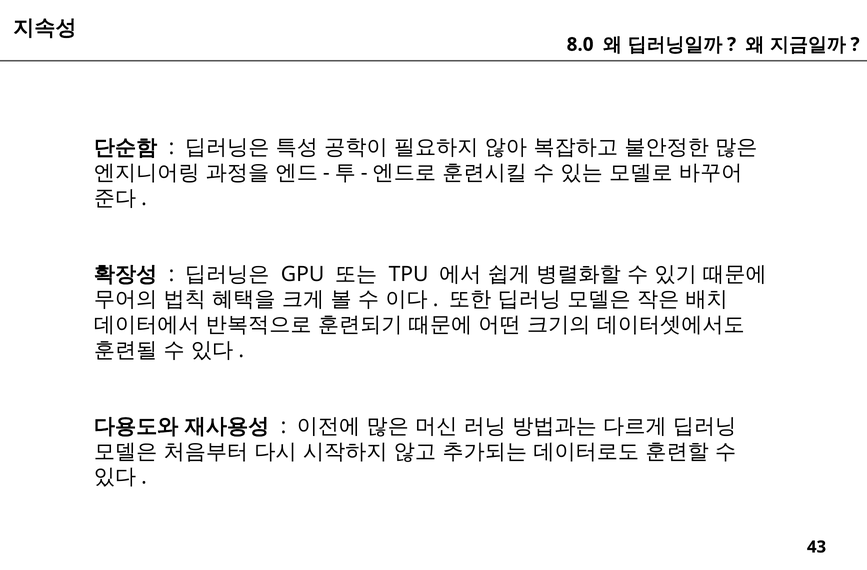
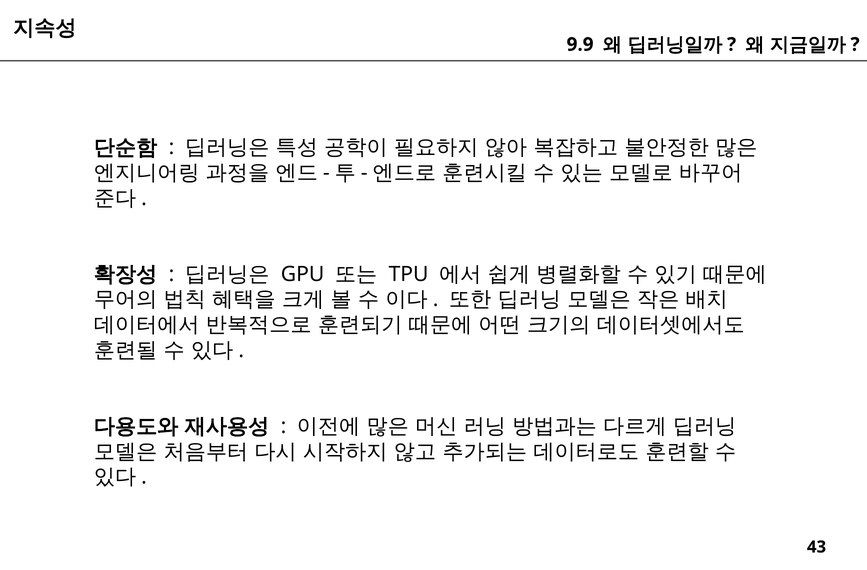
8.0: 8.0 -> 9.9 (580, 44)
